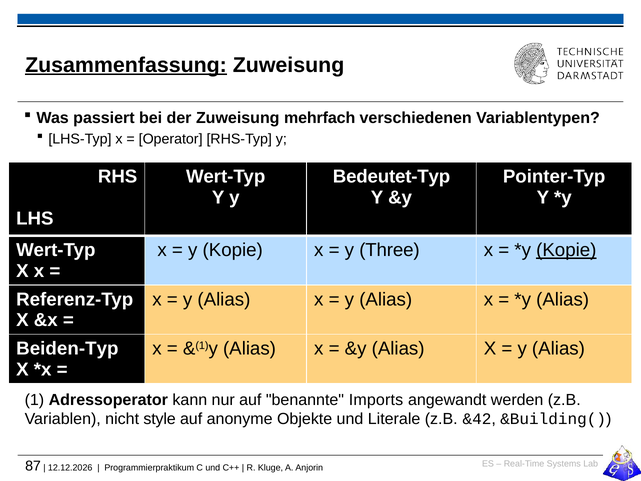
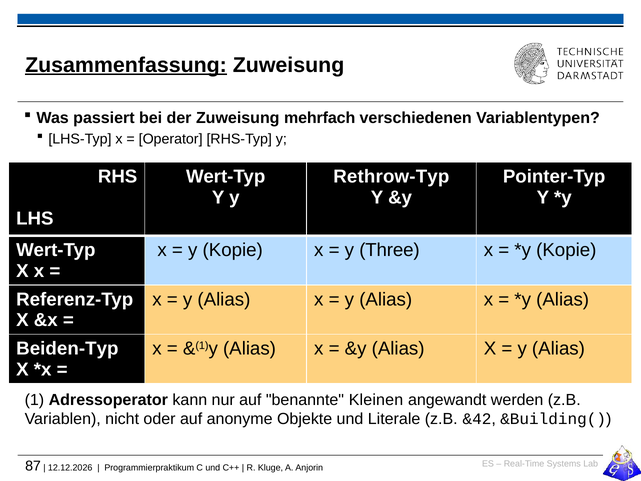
Bedeutet-Typ: Bedeutet-Typ -> Rethrow-Typ (391, 177)
Kopie underline: present -> none (566, 250)
Imports: Imports -> Kleinen (376, 400)
style: style -> oder (160, 419)
